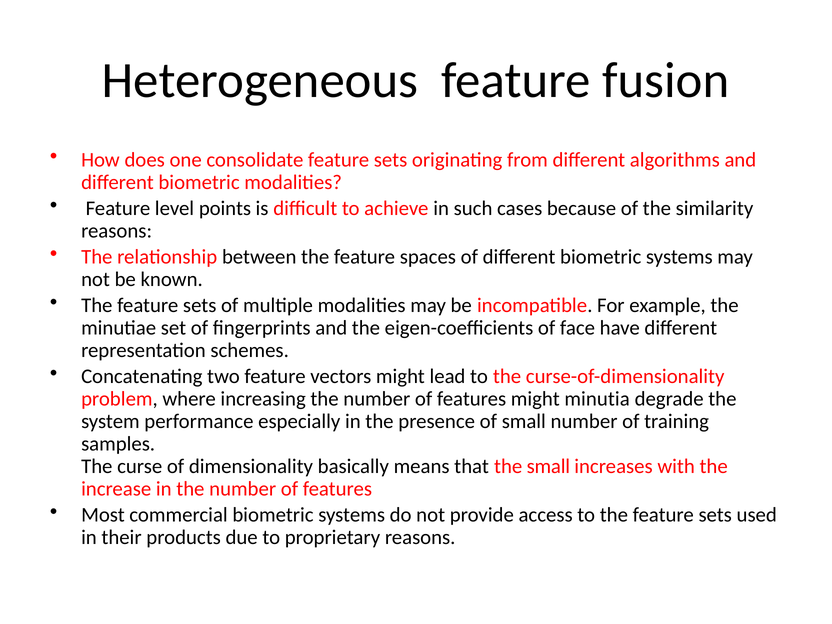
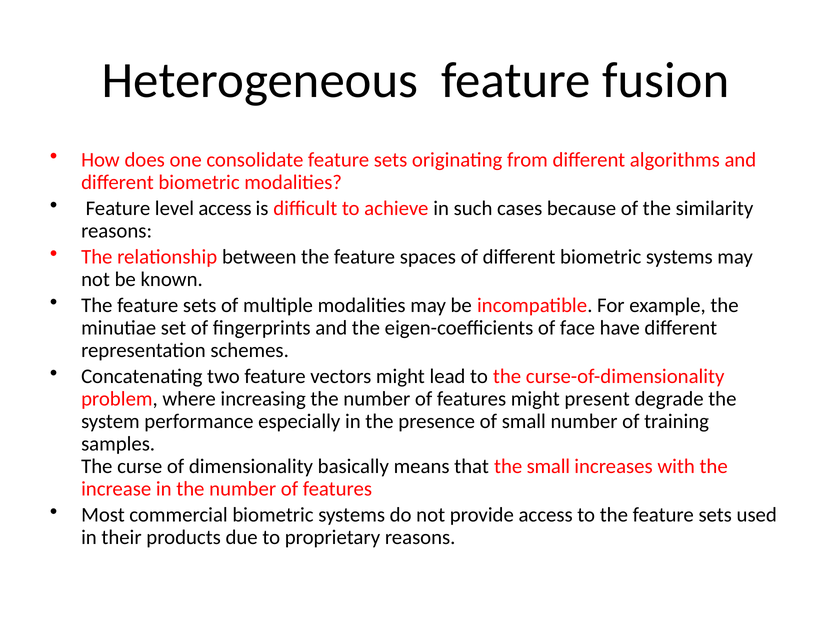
level points: points -> access (225, 208)
minutia: minutia -> present (597, 399)
